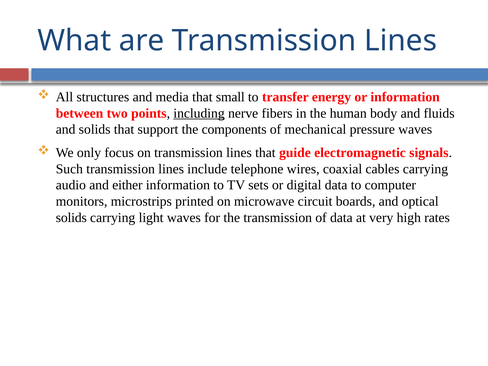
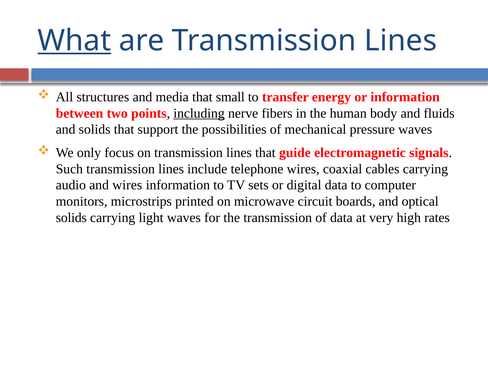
What underline: none -> present (74, 41)
components: components -> possibilities (234, 129)
and either: either -> wires (127, 185)
